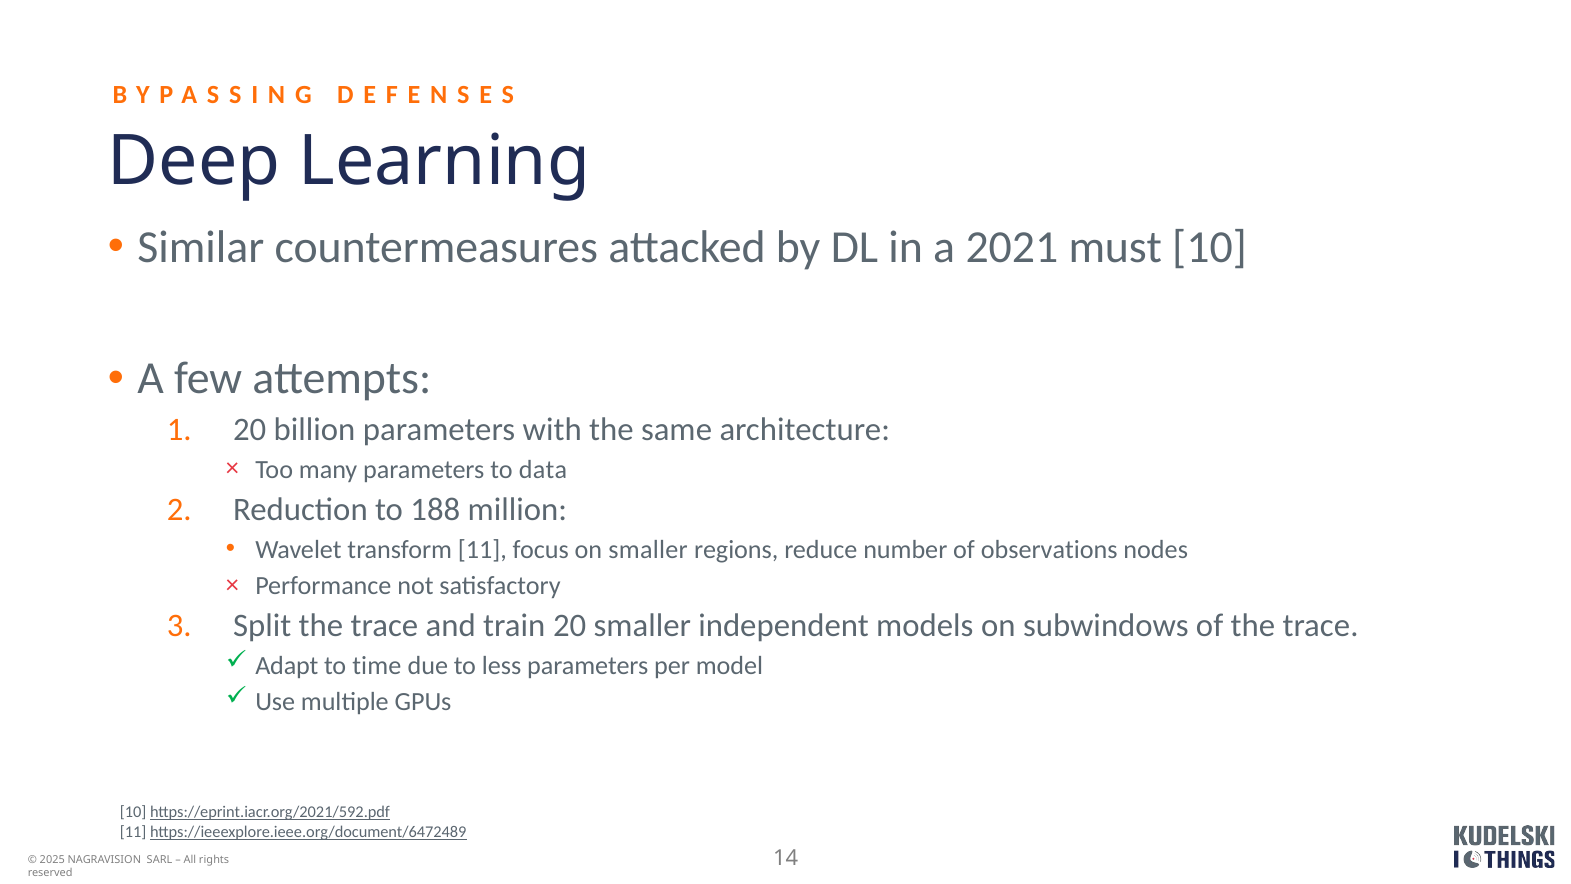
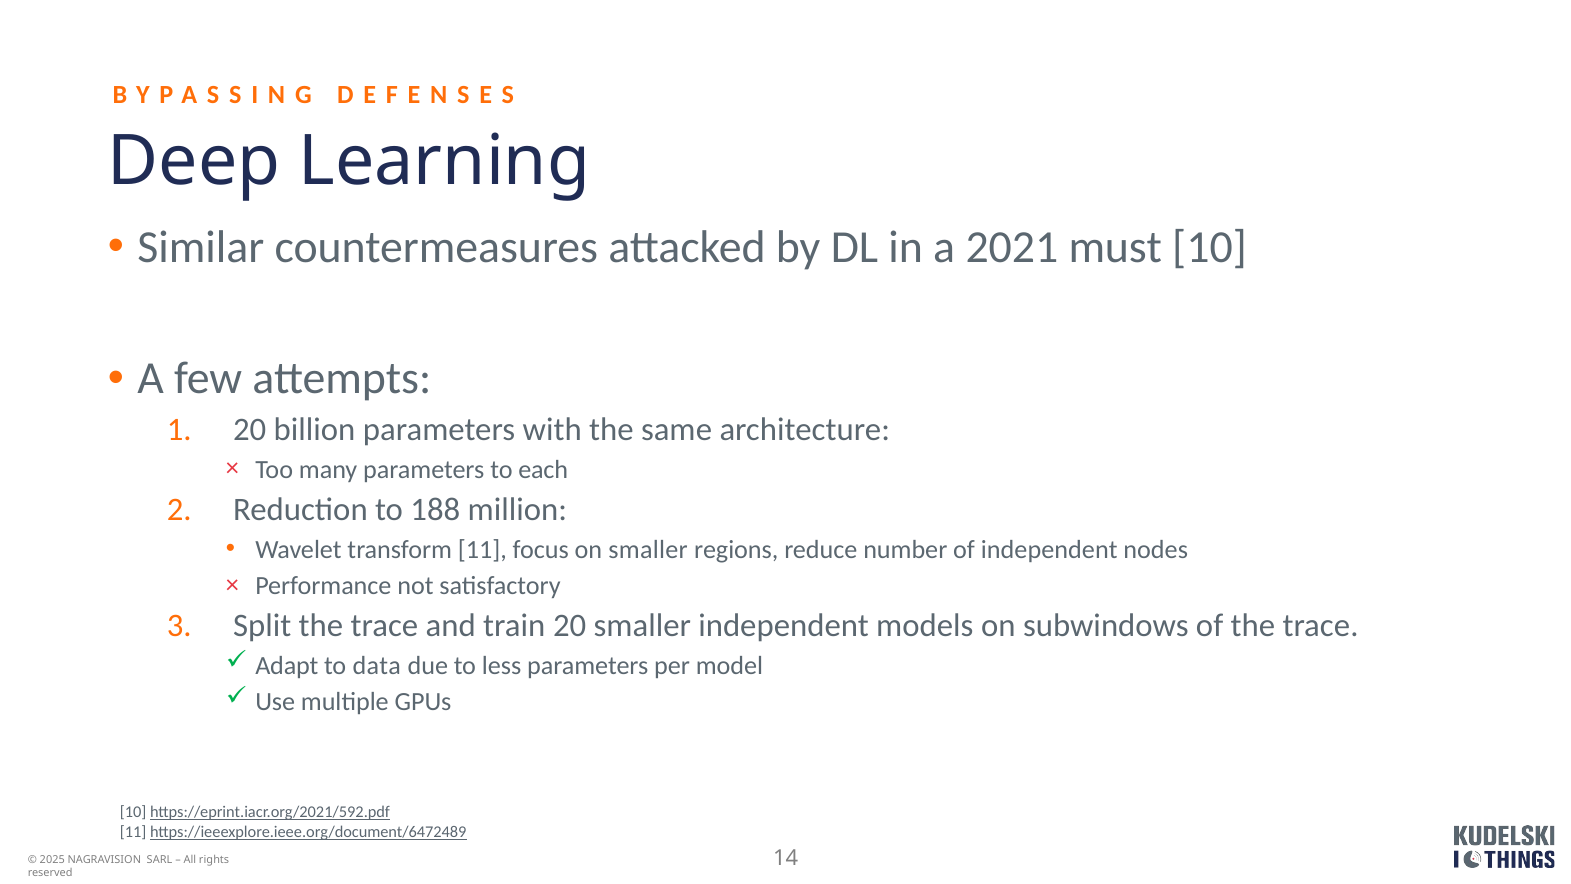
data: data -> each (543, 469)
of observations: observations -> independent (1049, 549)
time: time -> data (377, 666)
